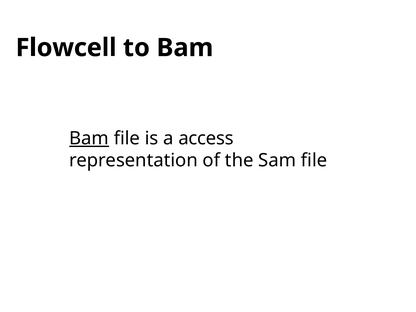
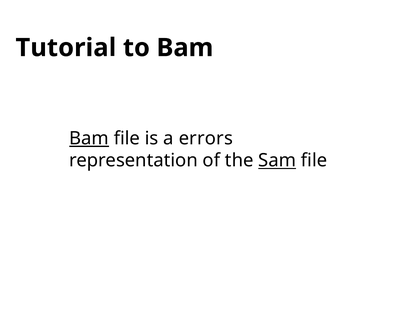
Flowcell: Flowcell -> Tutorial (66, 48)
access: access -> errors (206, 138)
Sam underline: none -> present (277, 161)
